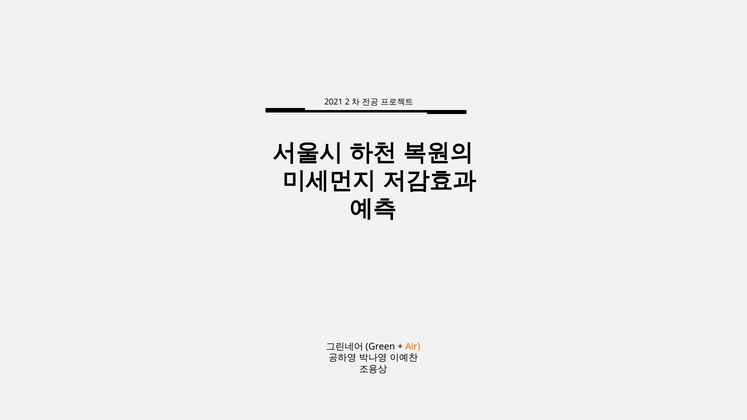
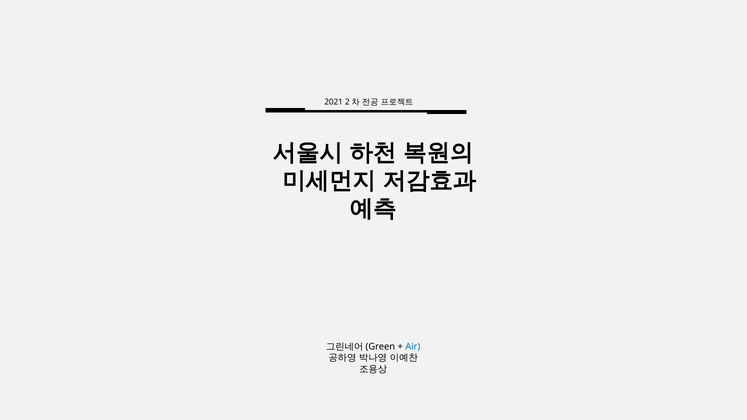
Air colour: orange -> blue (413, 347)
